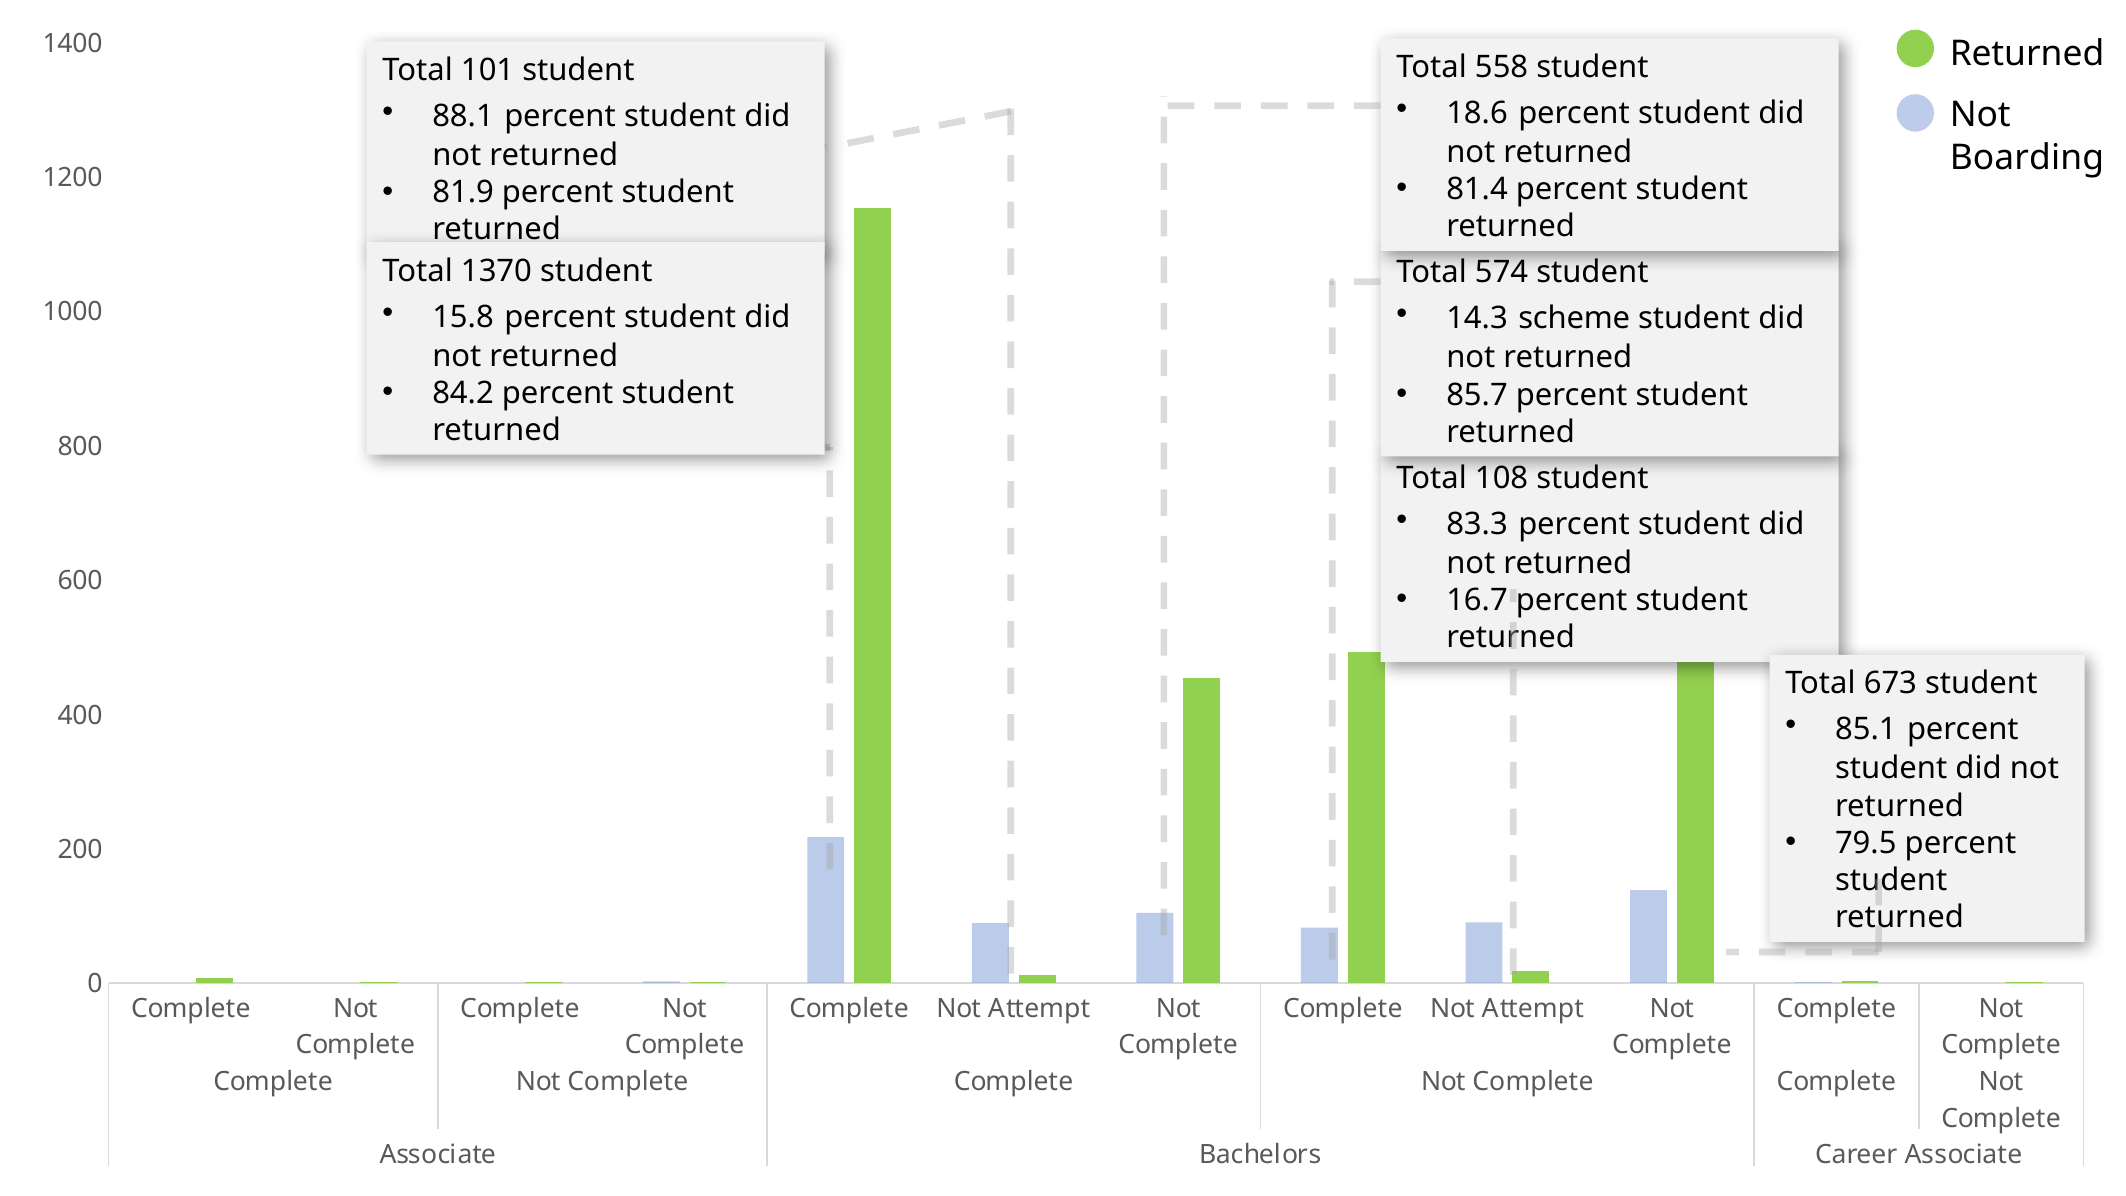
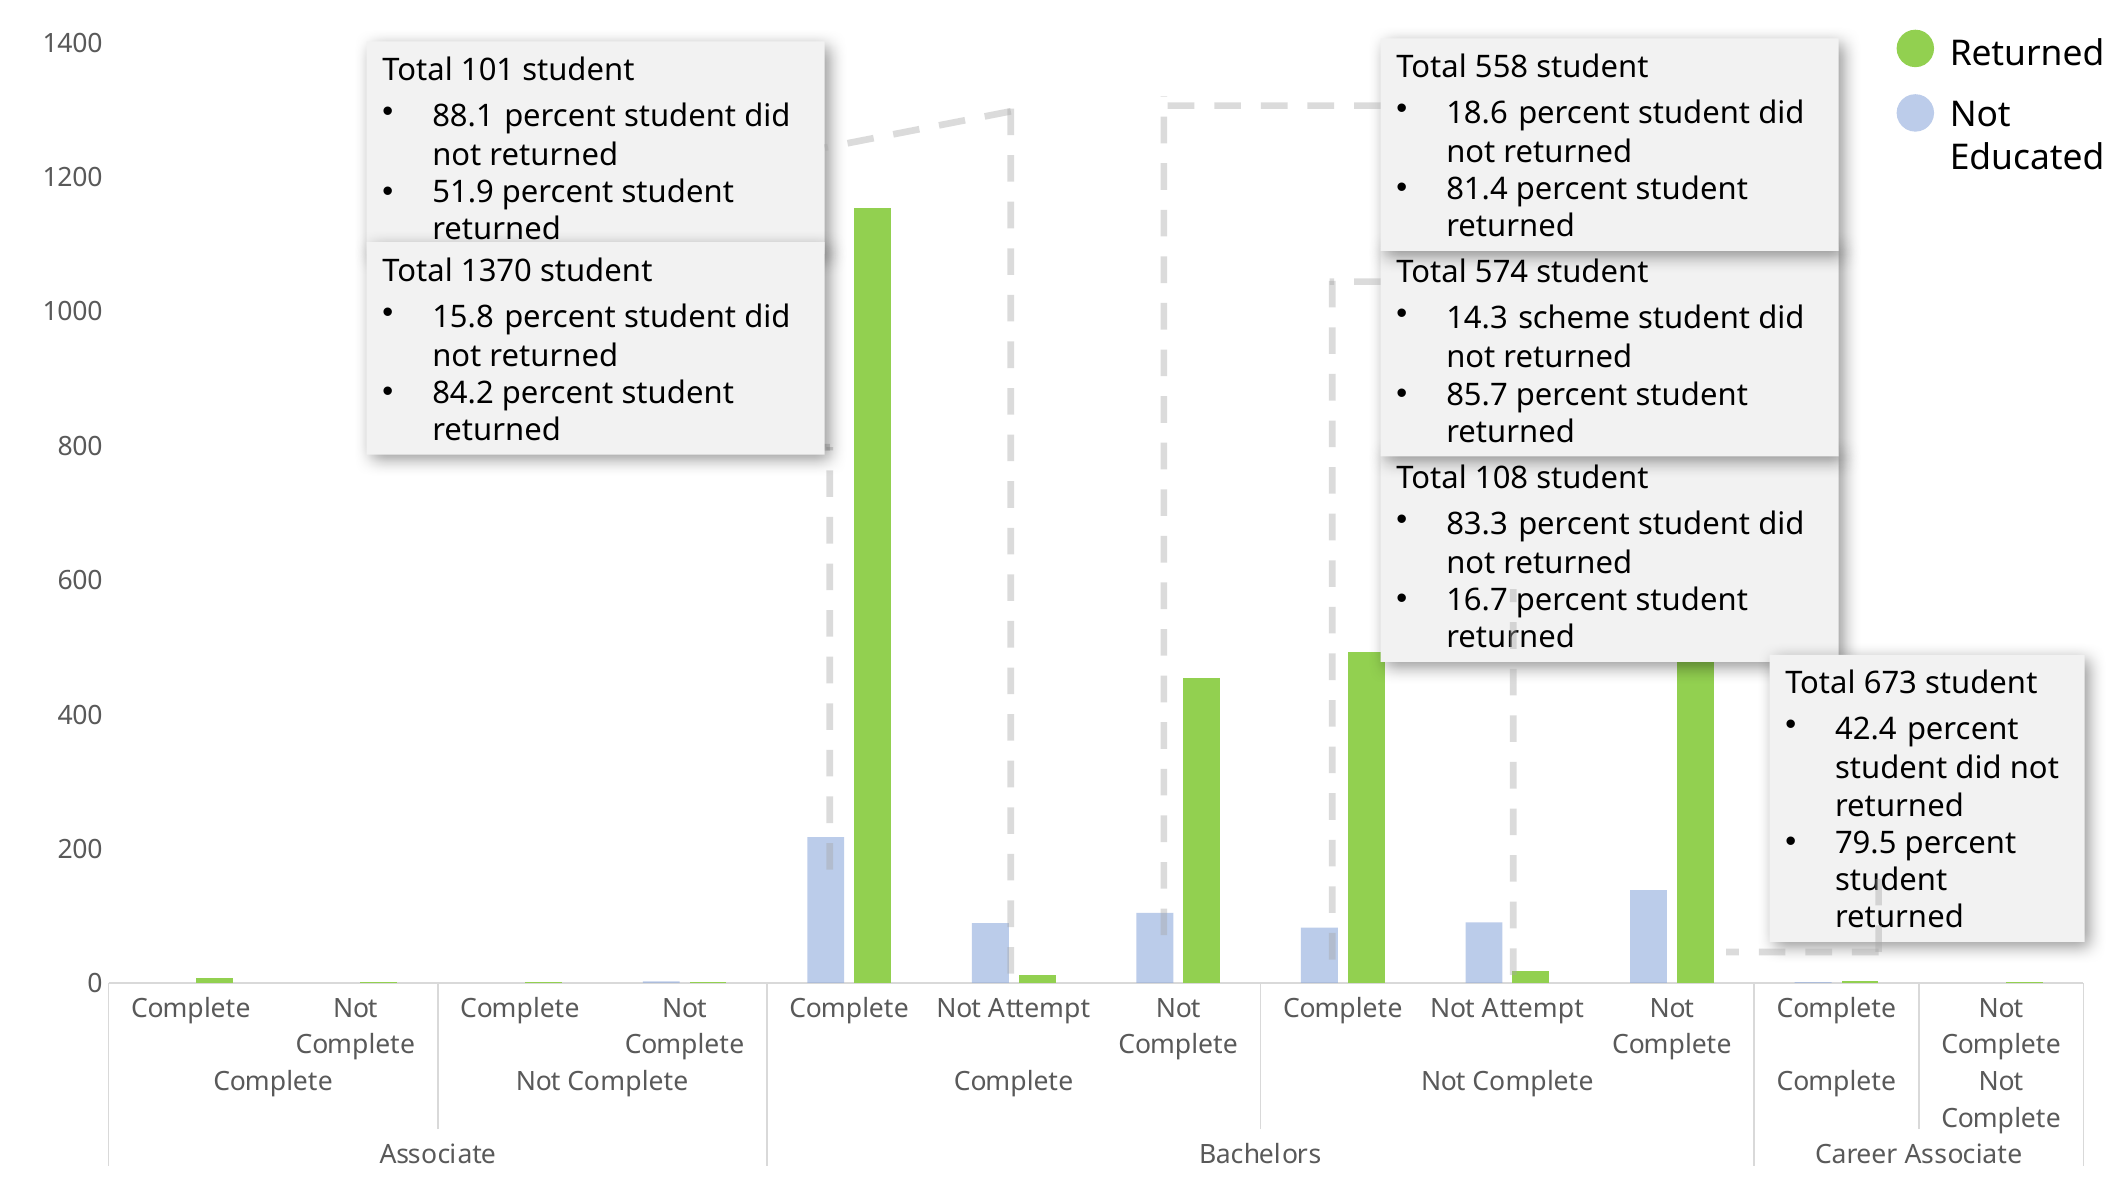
Boarding: Boarding -> Educated (2027, 157)
81.9: 81.9 -> 51.9 (463, 192)
85.1: 85.1 -> 42.4 (1866, 730)
